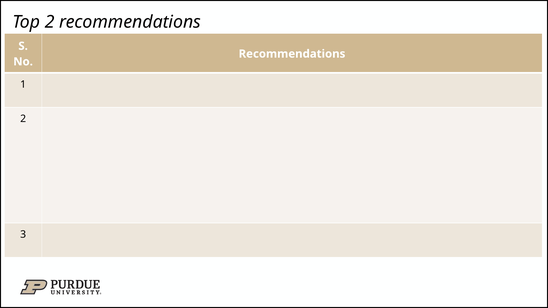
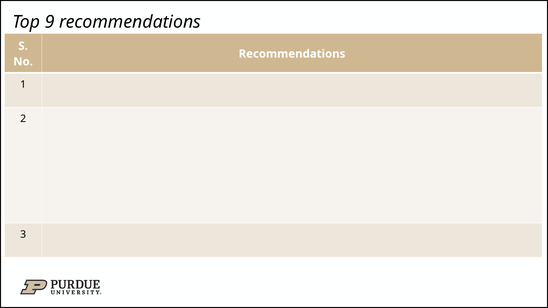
Top 2: 2 -> 9 (50, 22)
